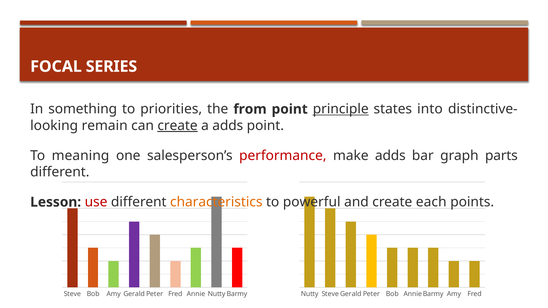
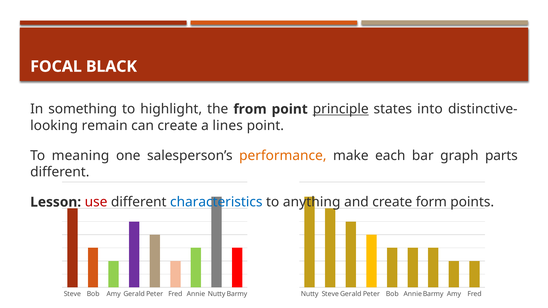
SERIES: SERIES -> BLACK (111, 67)
priorities: priorities -> highlight (171, 109)
create underline: present -> none (178, 126)
a adds: adds -> lines (228, 126)
performance colour: red -> orange (283, 156)
make adds: adds -> each (390, 156)
characteristics colour: orange -> blue (216, 202)
powerful: powerful -> anything (312, 202)
each: each -> form (431, 202)
